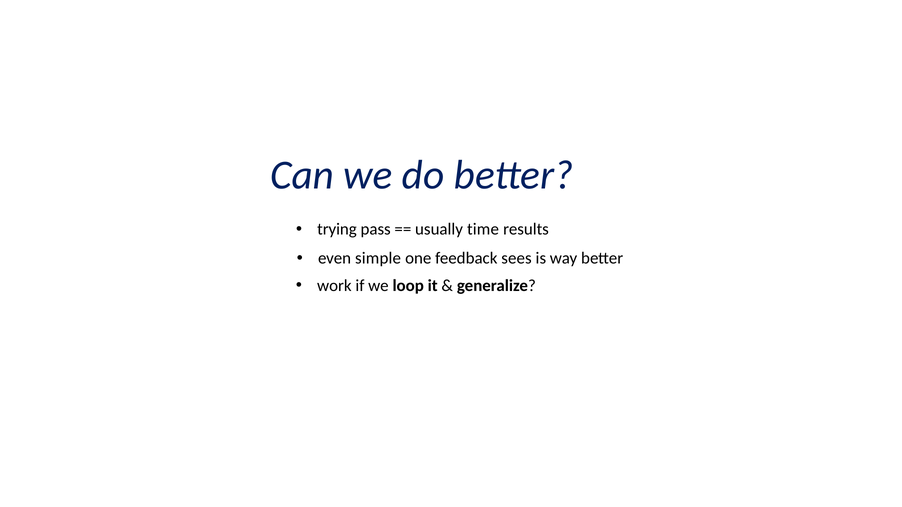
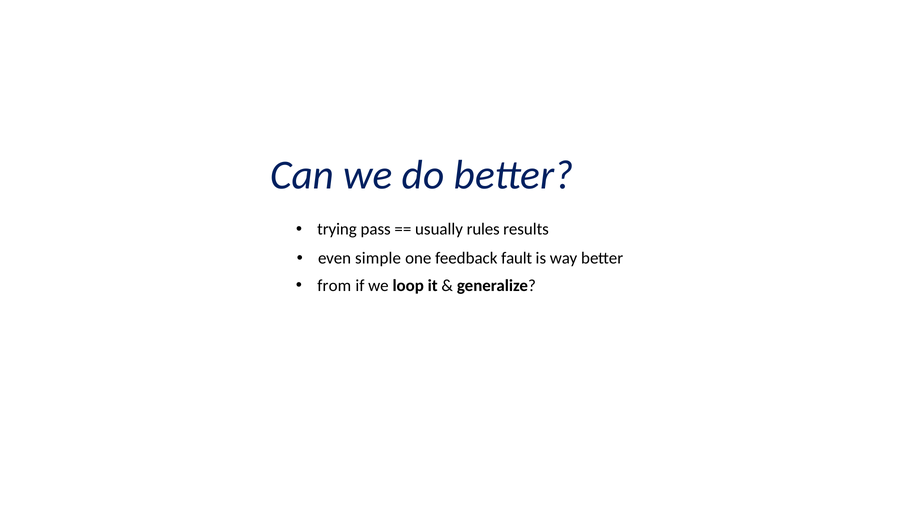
time: time -> rules (483, 230)
sees: sees -> fault (517, 259)
work: work -> from (334, 286)
